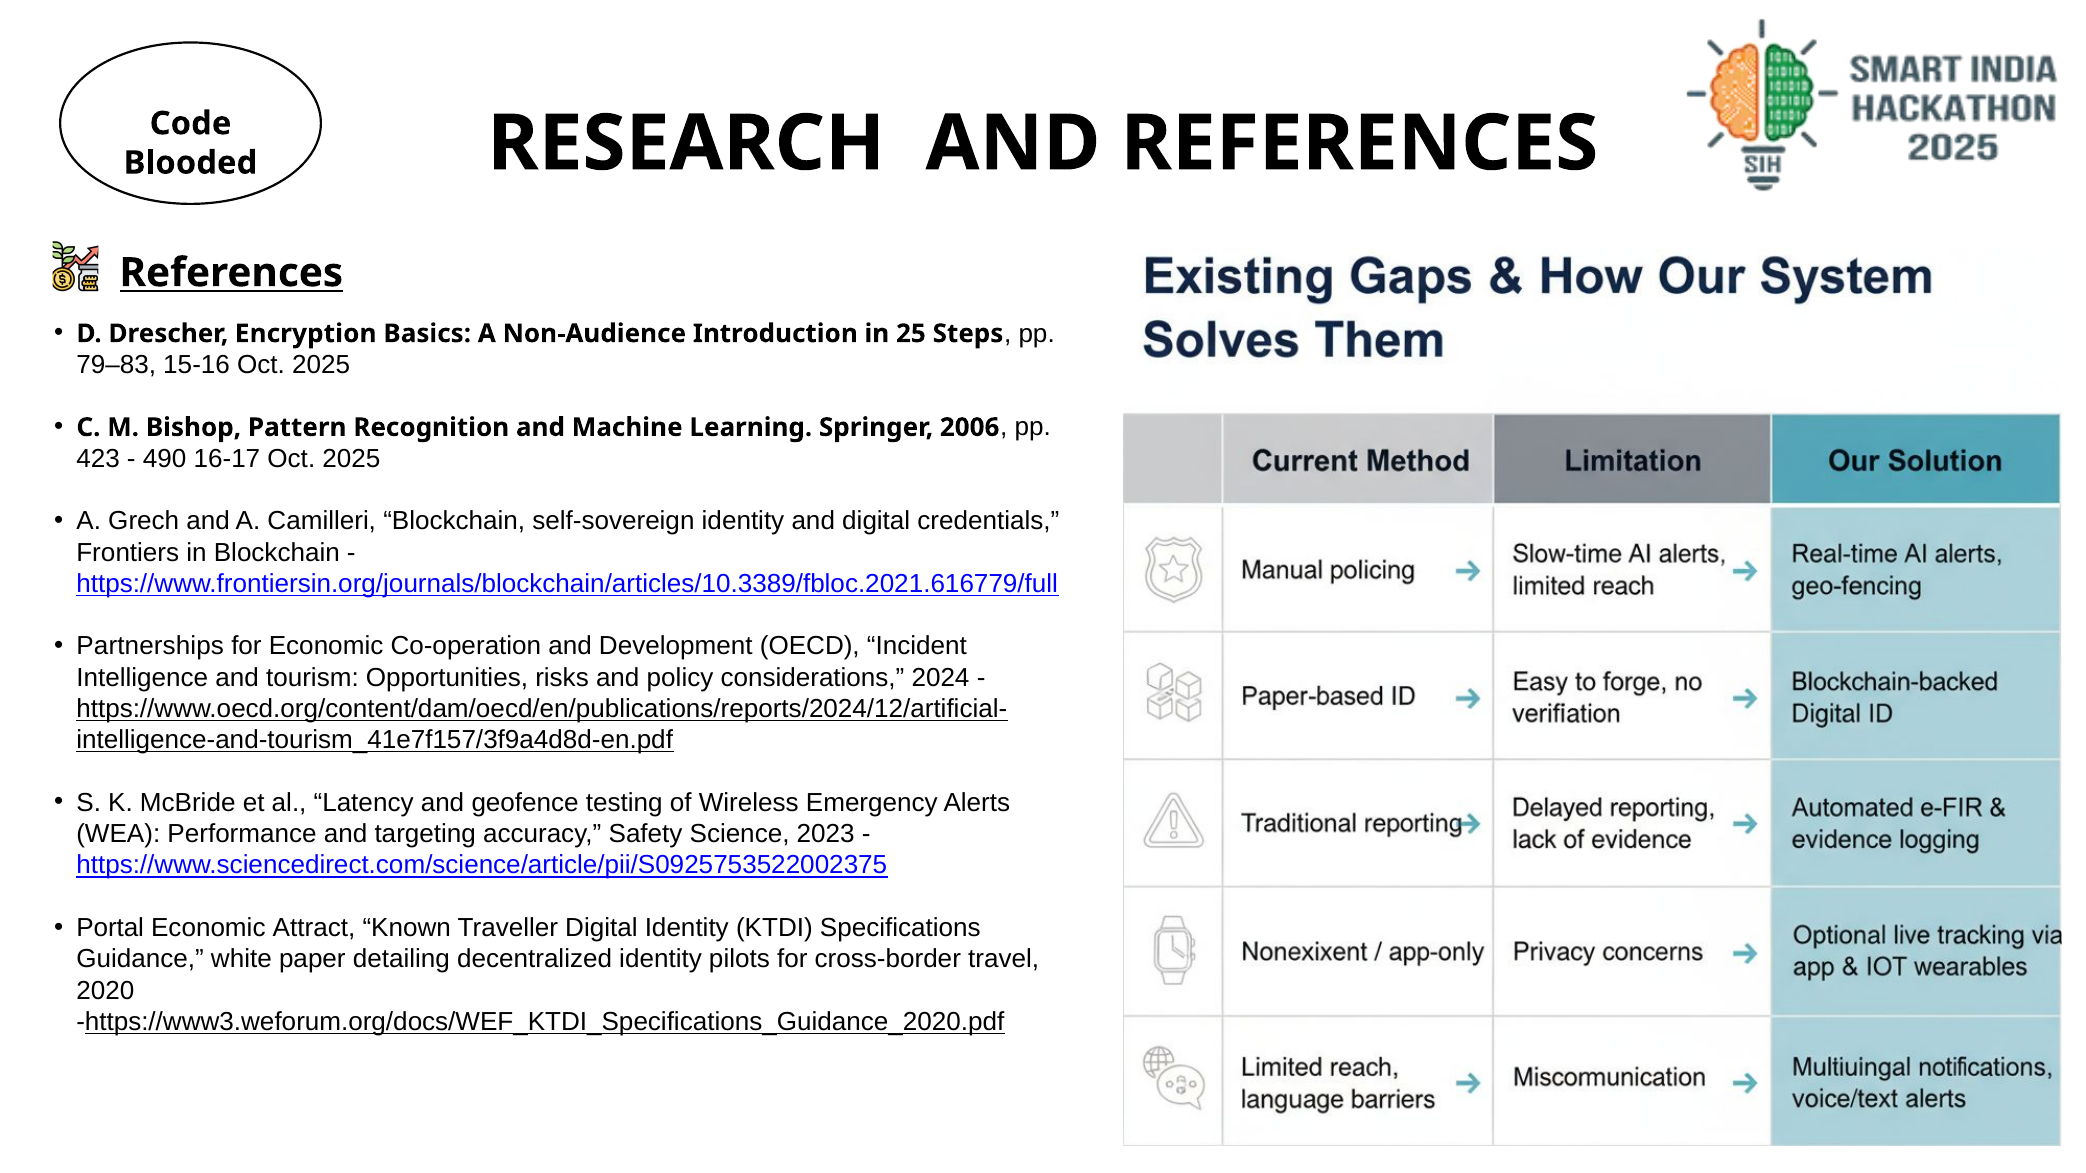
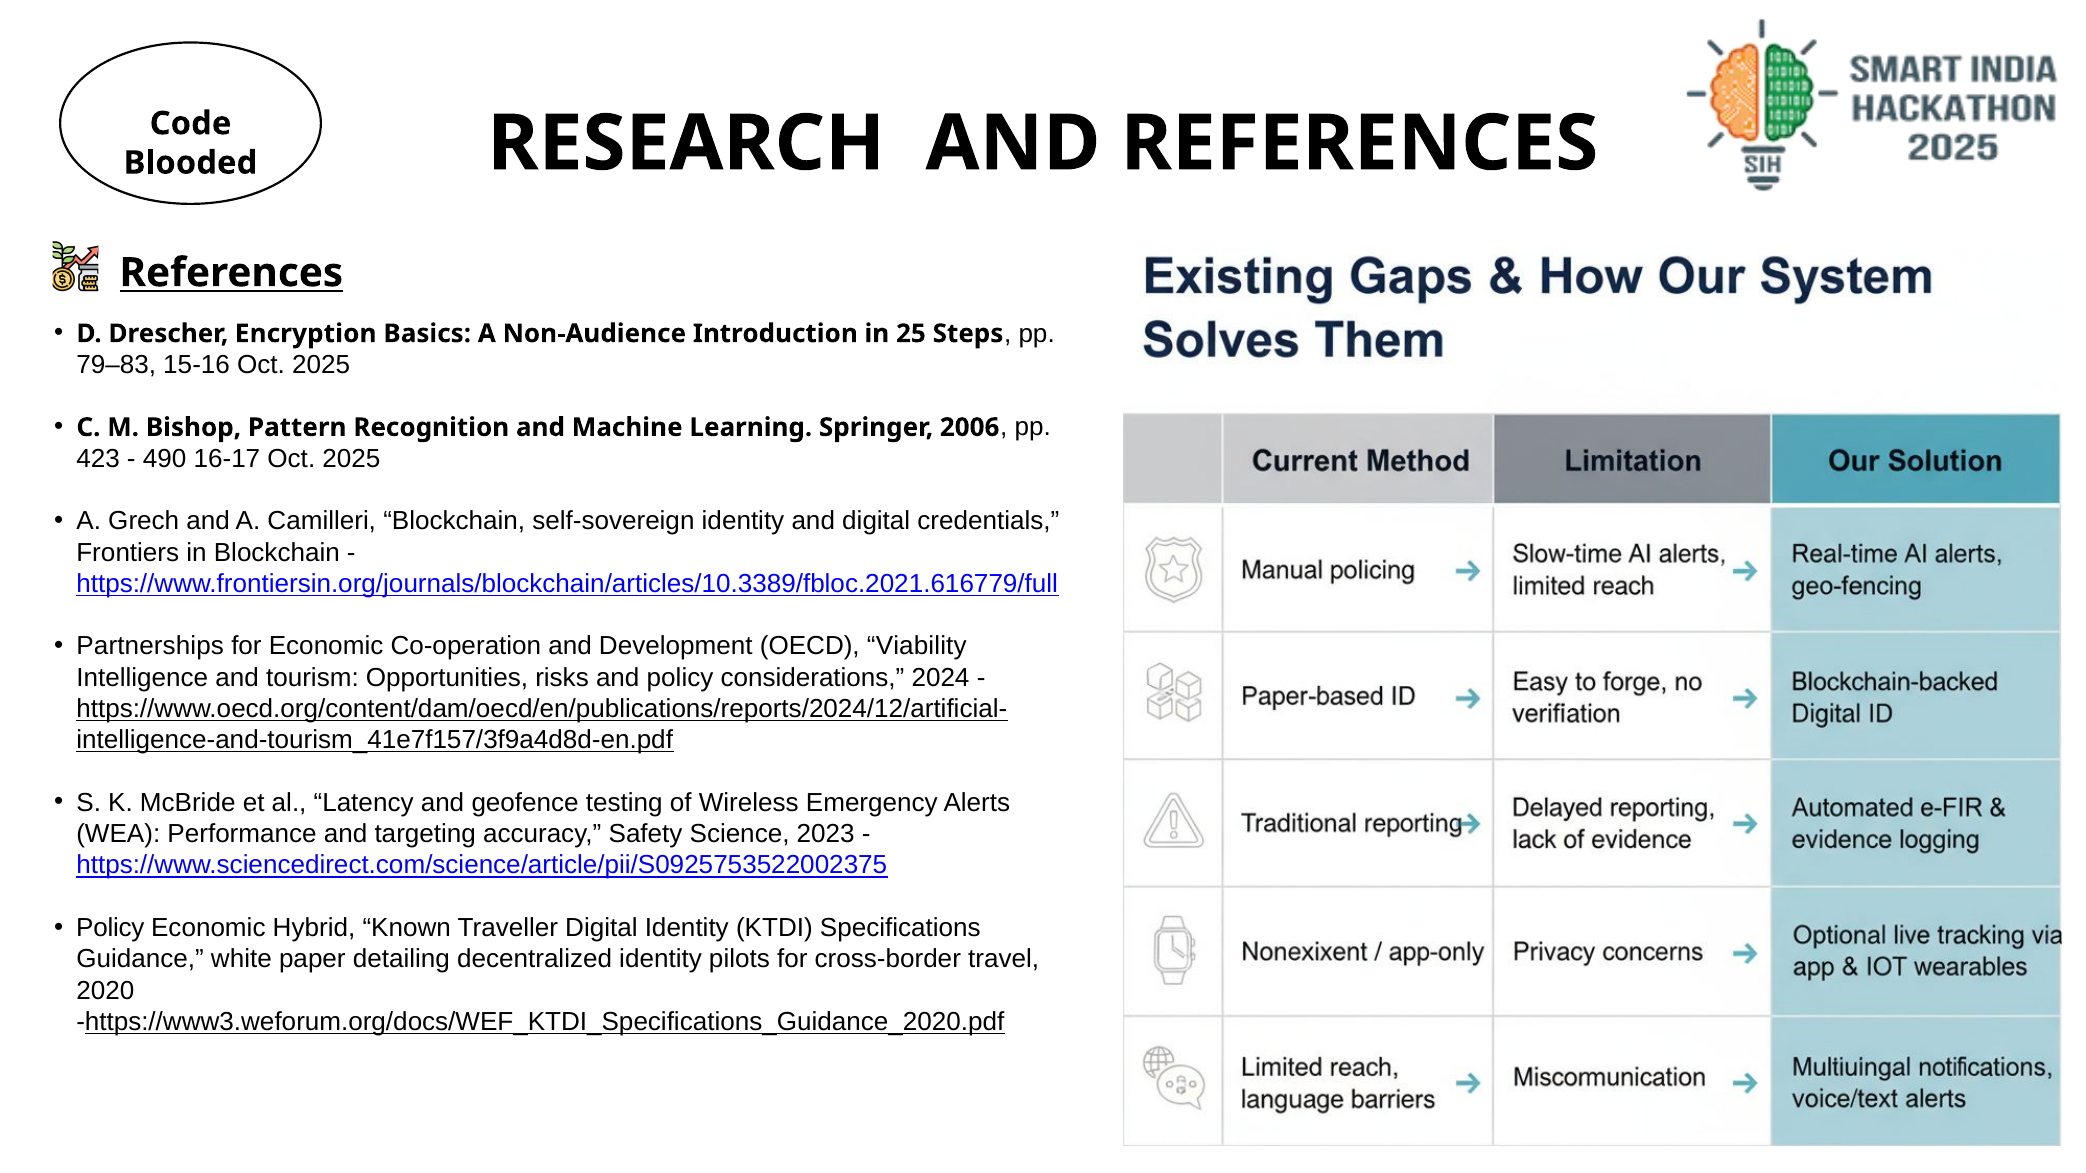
Incident: Incident -> Viability (917, 647)
Portal: Portal -> Policy (110, 928)
Attract: Attract -> Hybrid (314, 928)
